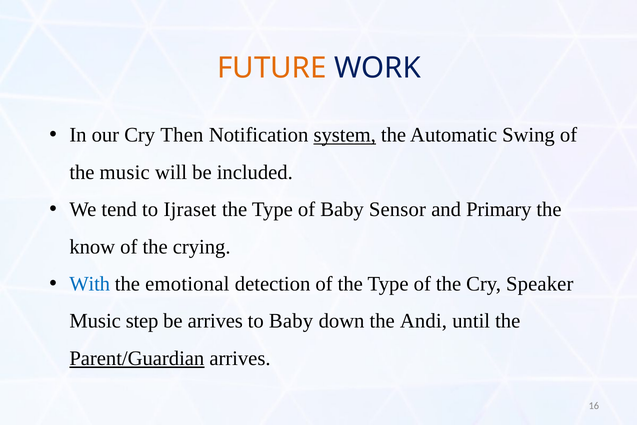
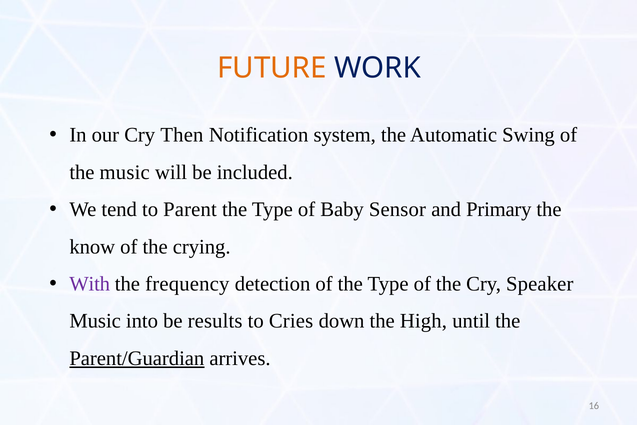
system underline: present -> none (345, 135)
Ijraset: Ijraset -> Parent (190, 209)
With colour: blue -> purple (90, 284)
emotional: emotional -> frequency (187, 284)
step: step -> into (142, 321)
be arrives: arrives -> results (215, 321)
to Baby: Baby -> Cries (291, 321)
Andi: Andi -> High (423, 321)
